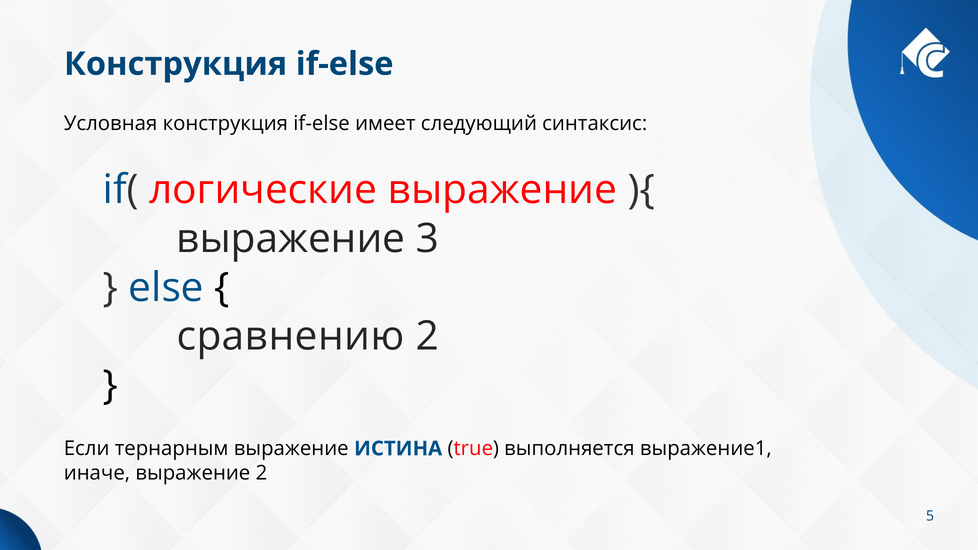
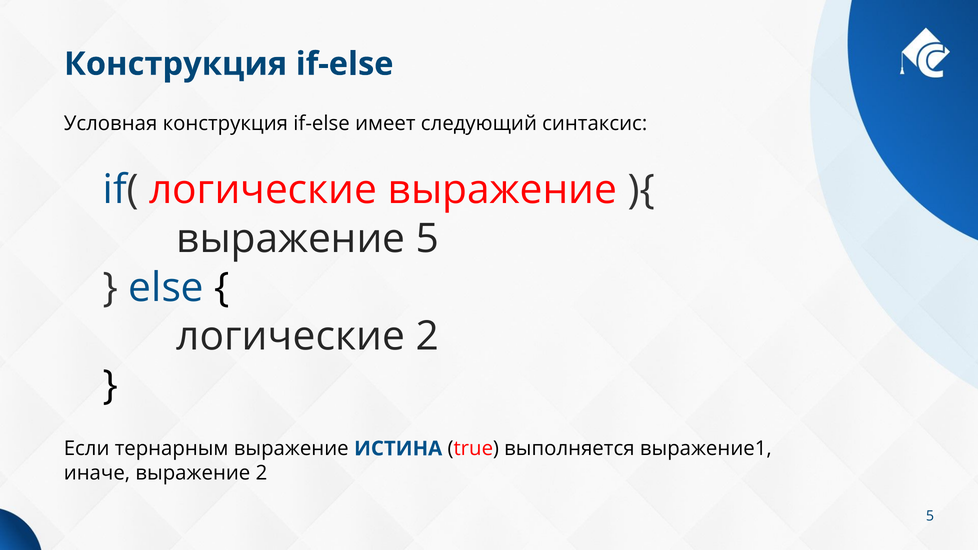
выражение 3: 3 -> 5 (428, 239)
сравнению: сравнению -> логические (291, 337)
